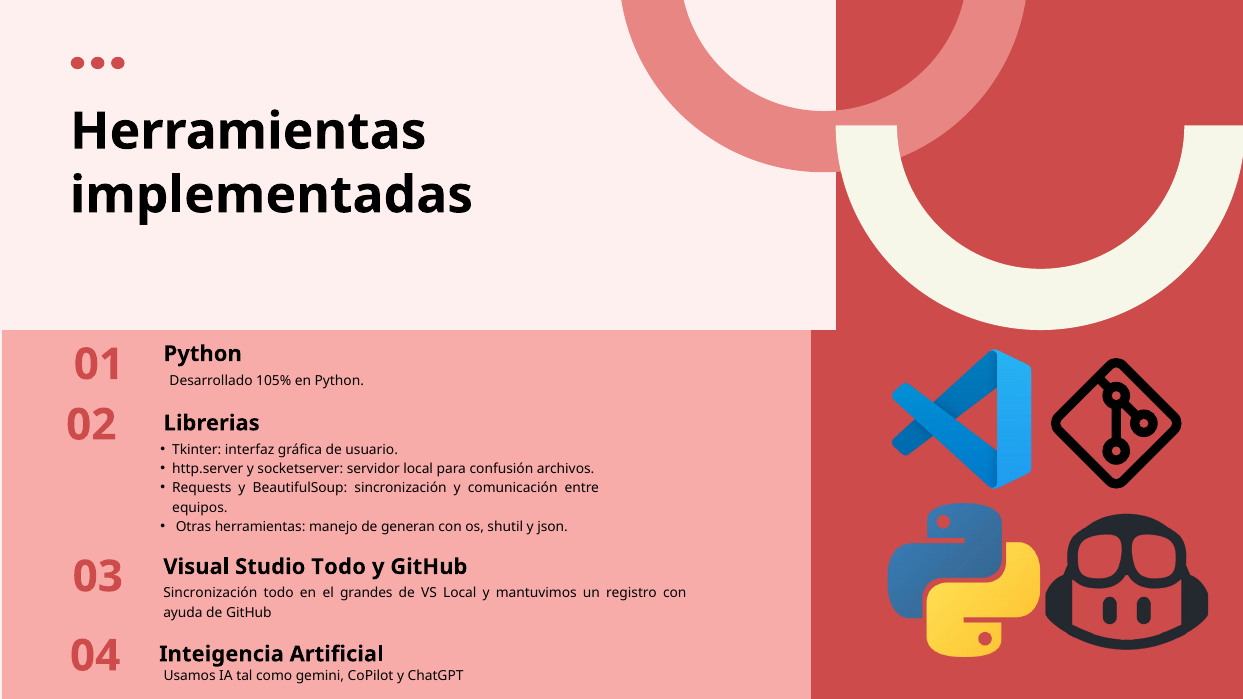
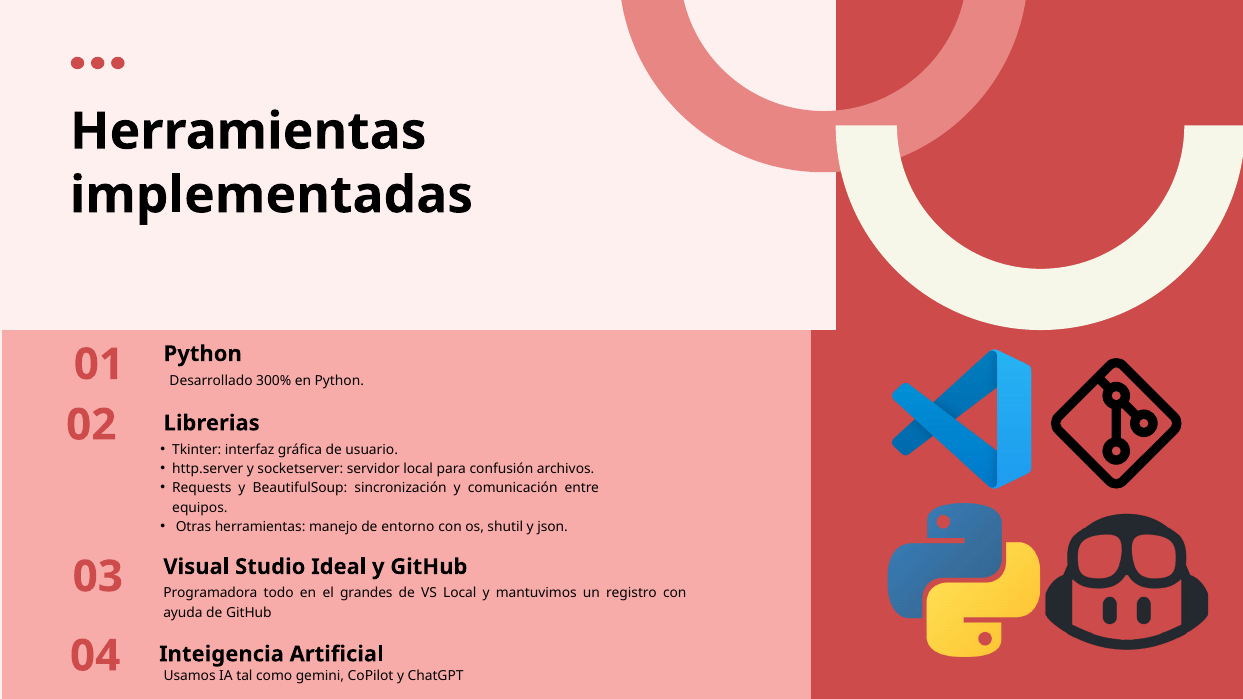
105%: 105% -> 300% (274, 381)
generan: generan -> entorno (408, 527)
Studio Todo: Todo -> Ideal (339, 567)
Sincronización: Sincronización -> Programadora (210, 593)
